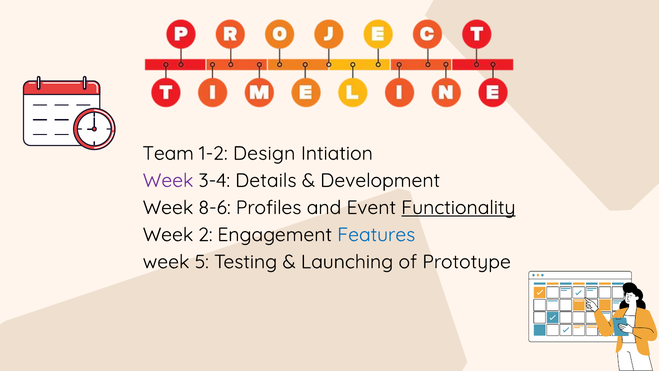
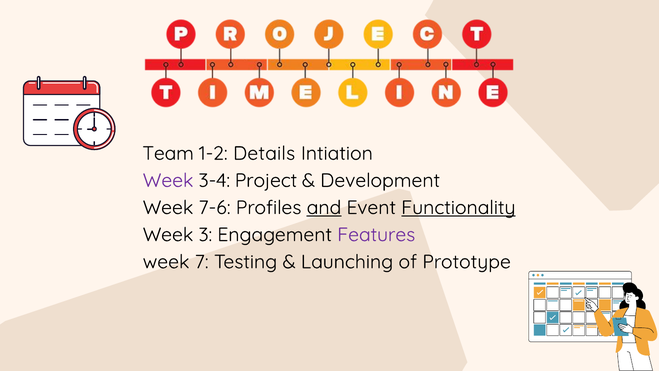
Design: Design -> Details (264, 153)
Details: Details -> Project (266, 180)
8-6: 8-6 -> 7-6 (214, 207)
and underline: none -> present (324, 207)
2: 2 -> 3 (205, 235)
Features colour: blue -> purple (376, 235)
5: 5 -> 7 (202, 262)
